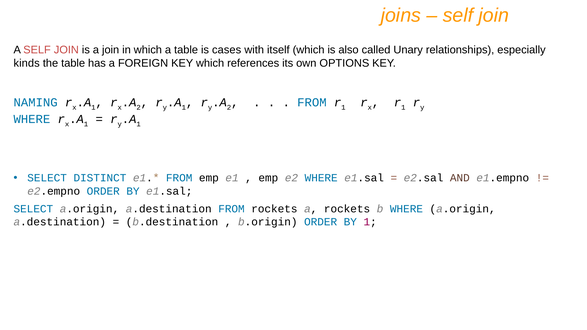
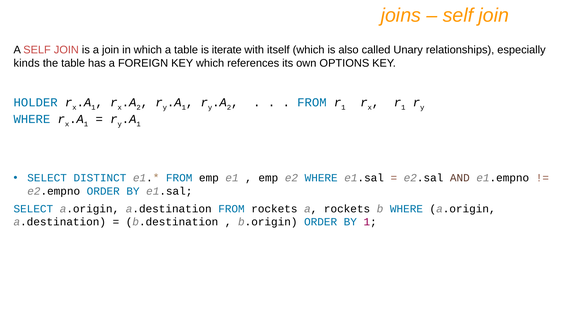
cases: cases -> iterate (227, 50)
NAMING: NAMING -> HOLDER (36, 103)
